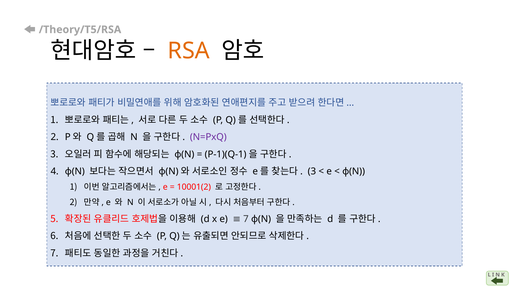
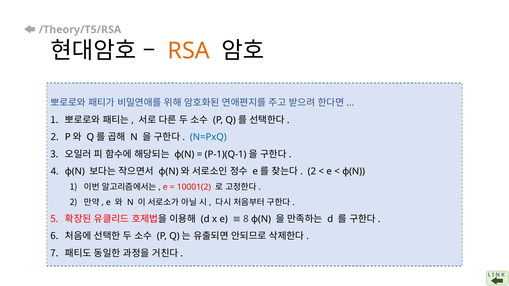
N=PxQ colour: purple -> blue (208, 137)
3: 3 -> 2 (312, 172)
e 7: 7 -> 8 (246, 219)
